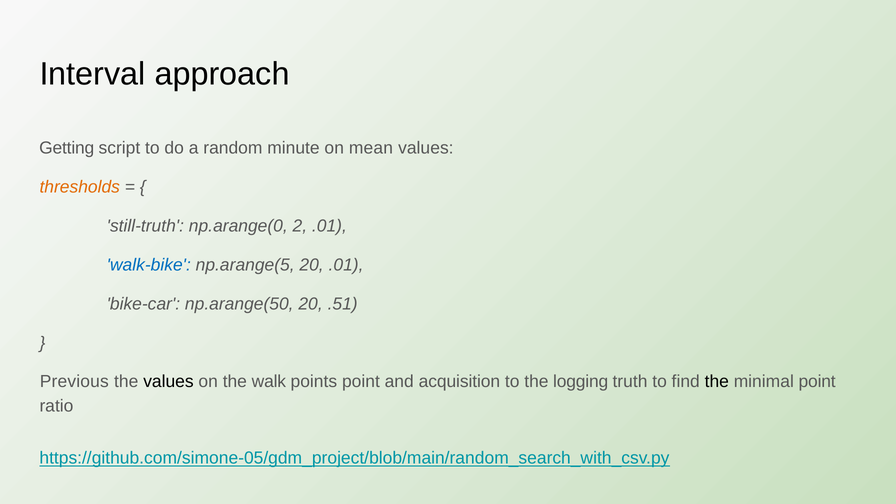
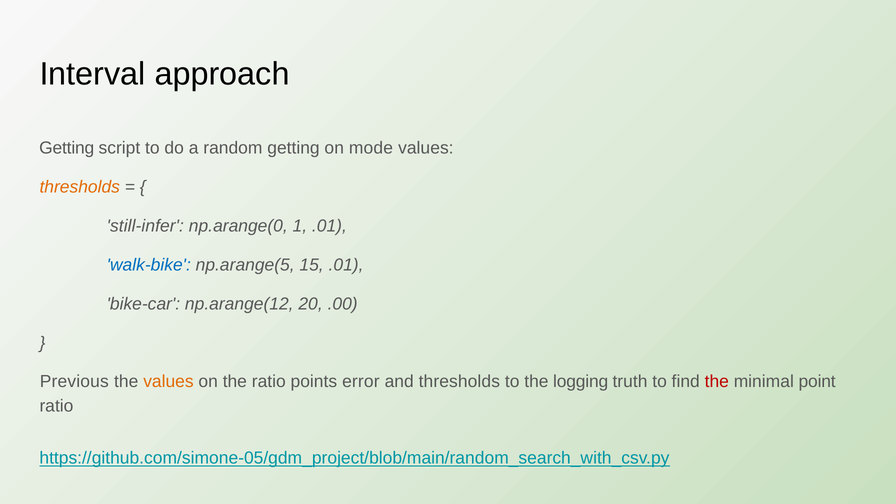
random minute: minute -> getting (293, 148)
mean: mean -> mode (371, 148)
still-truth: still-truth -> still-infer (145, 226)
2: 2 -> 1 (300, 226)
np.arange(5 20: 20 -> 15 (312, 265)
np.arange(50: np.arange(50 -> np.arange(12 (239, 304)
.51: .51 -> .00 (343, 304)
values colour: black -> orange (168, 382)
the walk: walk -> ratio (269, 382)
points point: point -> error (361, 382)
and acquisition: acquisition -> thresholds (459, 382)
the colour: black -> red (717, 382)
